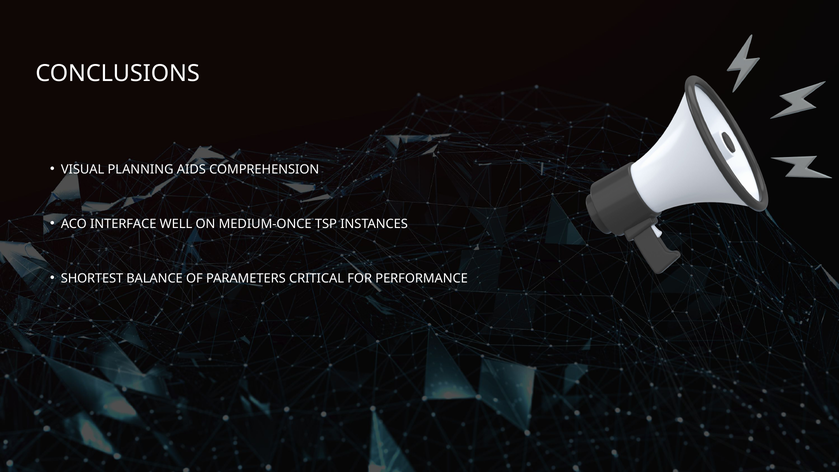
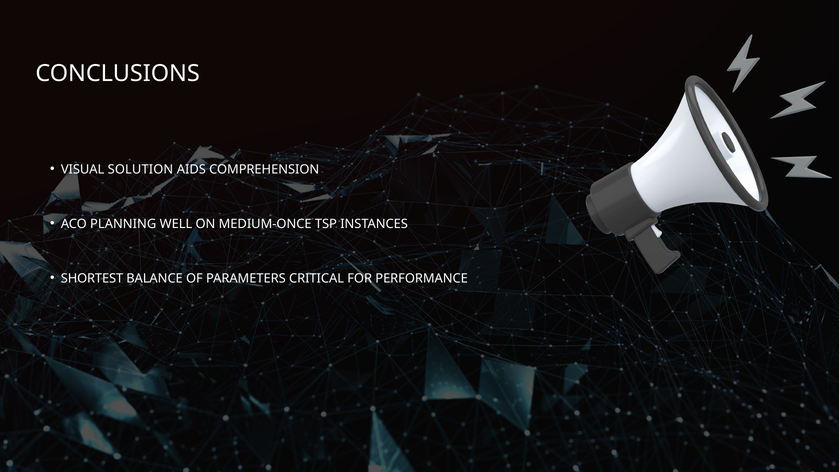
PLANNING: PLANNING -> SOLUTION (140, 169)
INTERFACE: INTERFACE -> PLANNING (123, 224)
